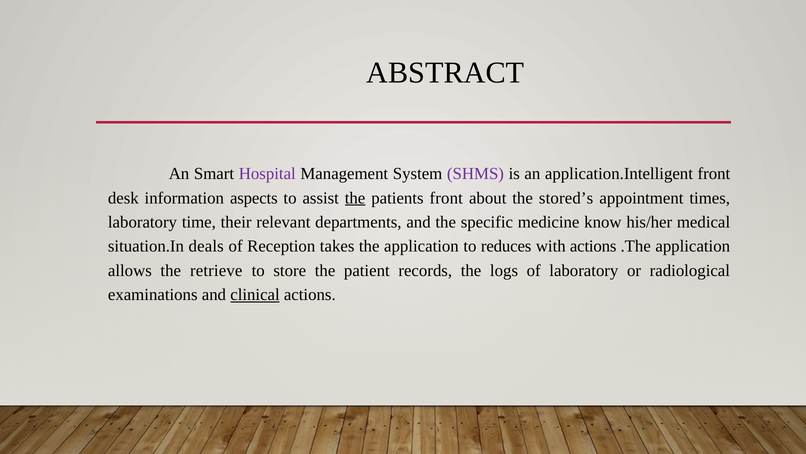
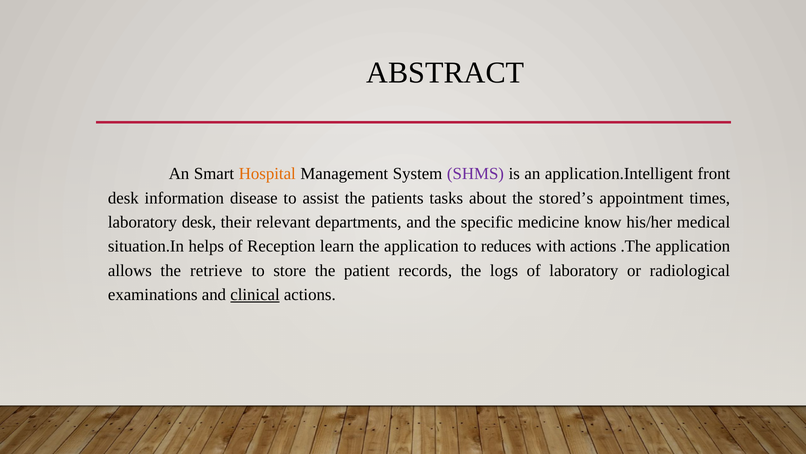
Hospital colour: purple -> orange (267, 173)
aspects: aspects -> disease (254, 198)
the underline: present -> none (355, 198)
patients front: front -> tasks (446, 198)
laboratory time: time -> desk (199, 222)
deals: deals -> helps (206, 246)
takes: takes -> learn (337, 246)
